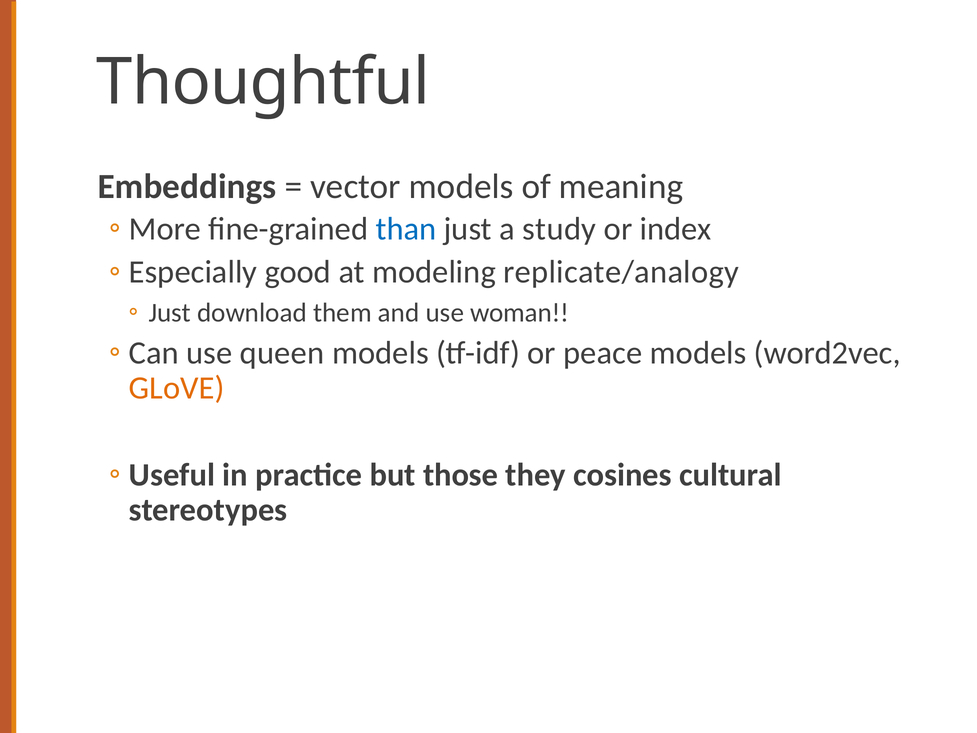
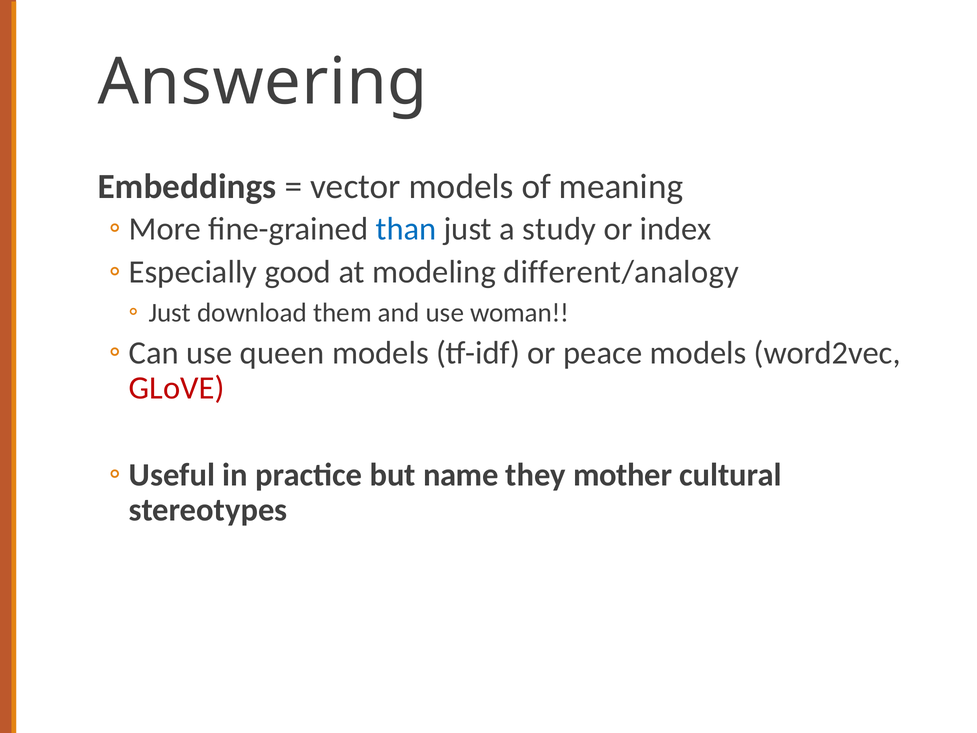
Thoughtful: Thoughtful -> Answering (263, 82)
replicate/analogy: replicate/analogy -> different/analogy (621, 272)
GLoVE colour: orange -> red (177, 388)
those: those -> name (461, 475)
cosines: cosines -> mother (623, 475)
